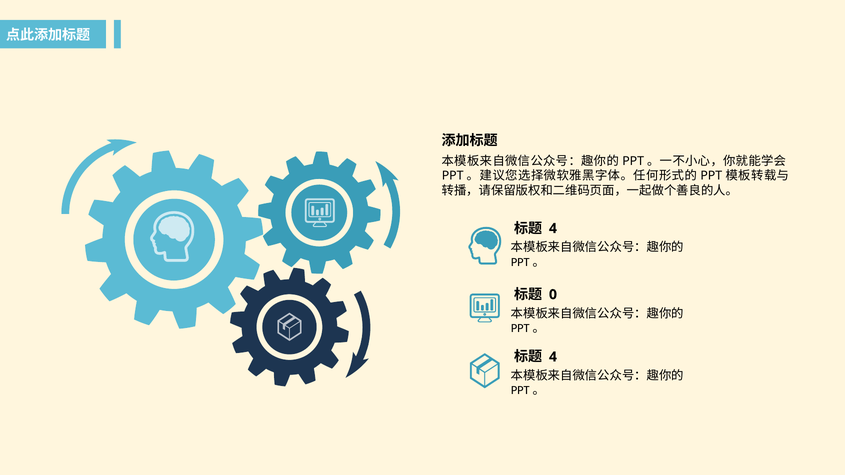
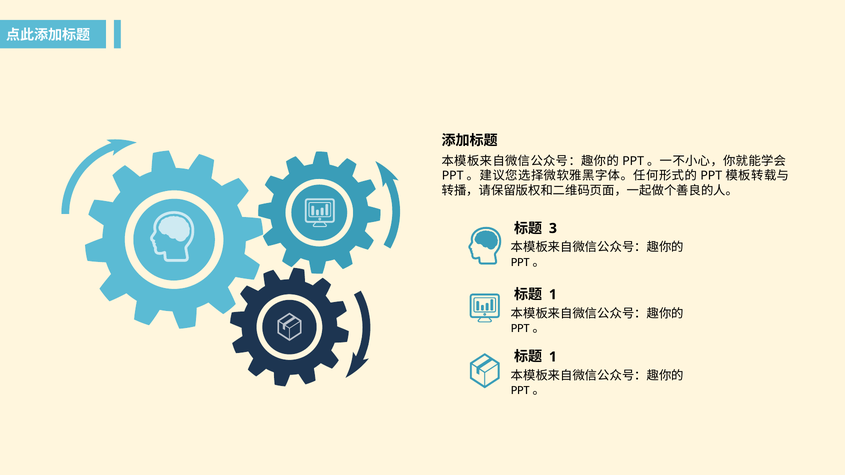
4: 4 -> 3 (553, 229)
0: 0 -> 1 (553, 295)
4: 4 -> 1 (553, 357)
